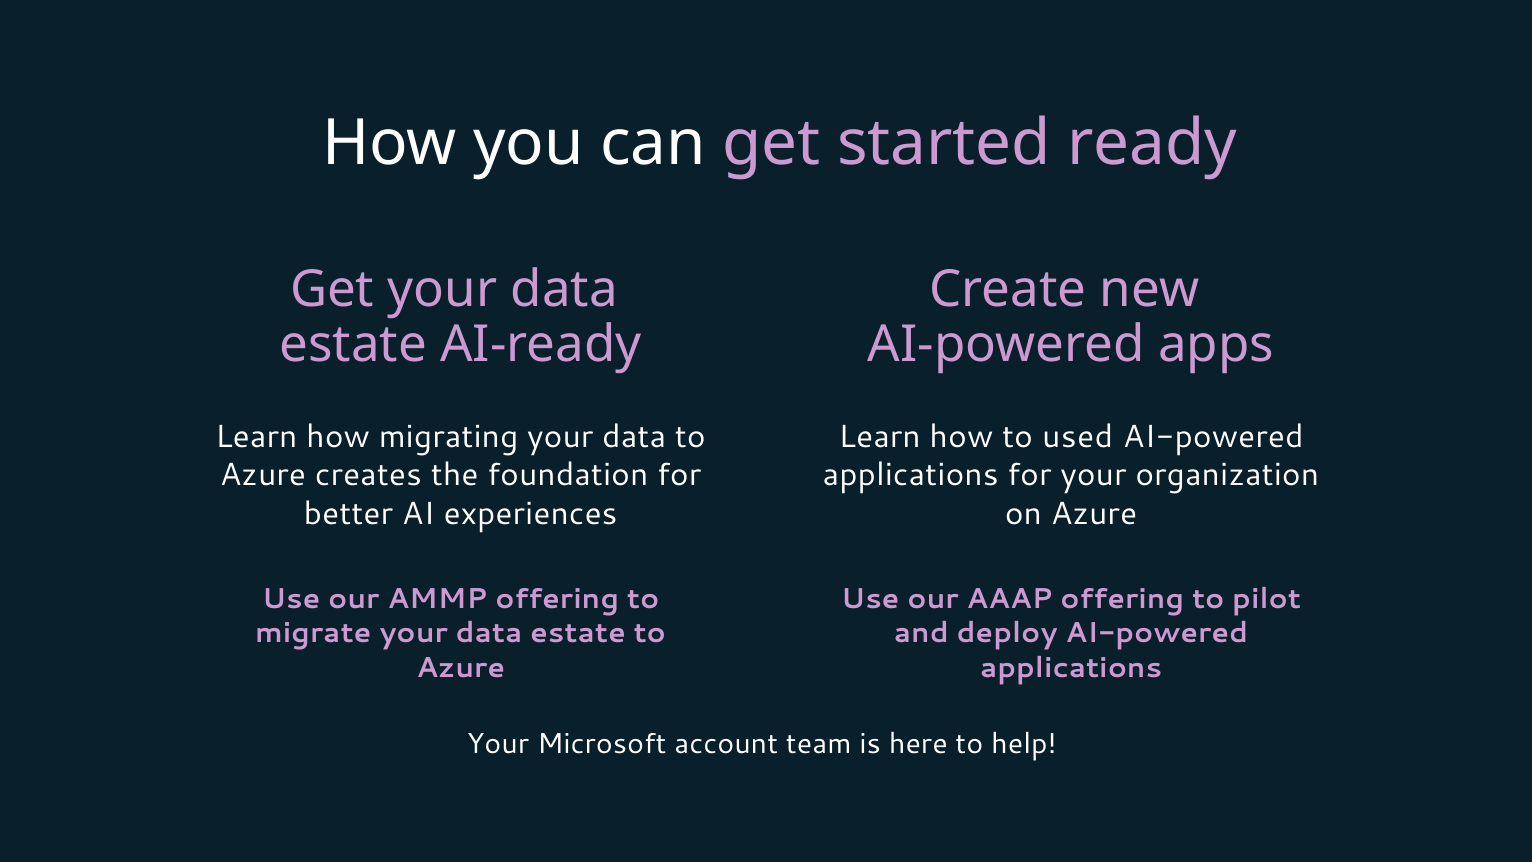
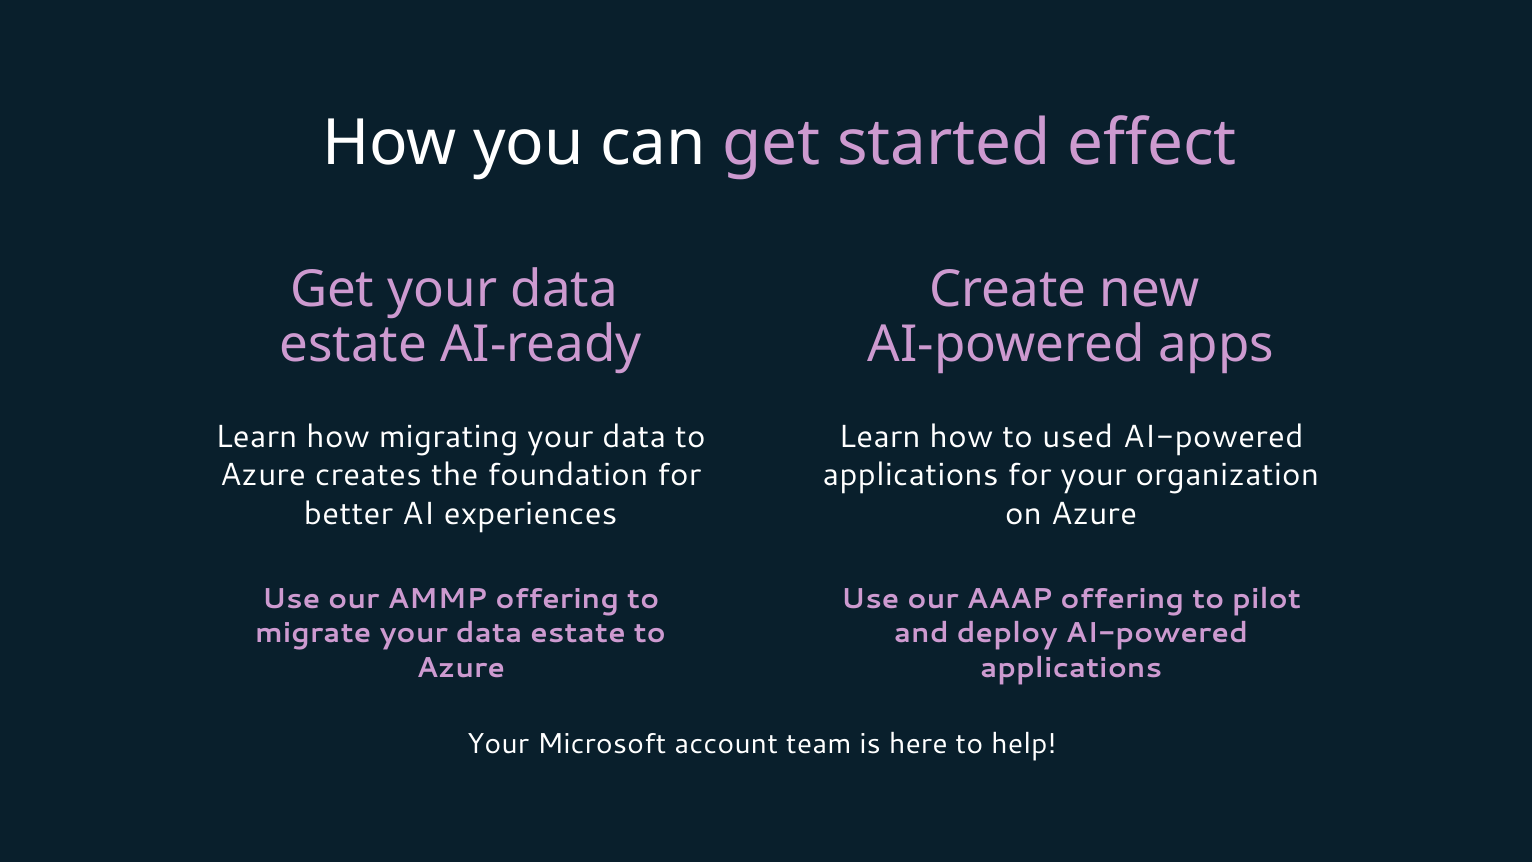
ready: ready -> effect (1152, 144)
